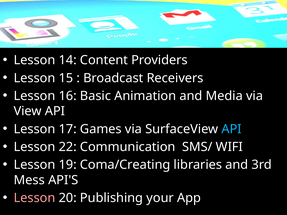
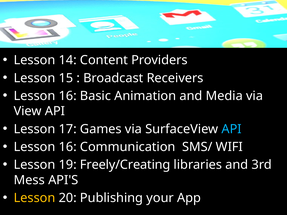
22: 22 -> 16 (68, 147)
Coma/Creating: Coma/Creating -> Freely/Creating (125, 165)
Lesson colour: pink -> yellow (34, 198)
